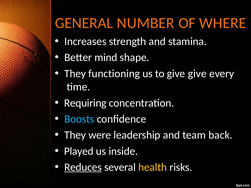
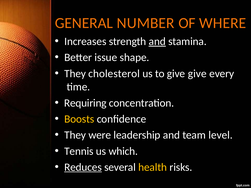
and underline: none -> present (157, 41)
mind: mind -> issue (106, 58)
functioning: functioning -> cholesterol (114, 74)
Boosts colour: light blue -> yellow (79, 119)
back: back -> level (221, 135)
Played: Played -> Tennis (79, 151)
inside: inside -> which (123, 151)
